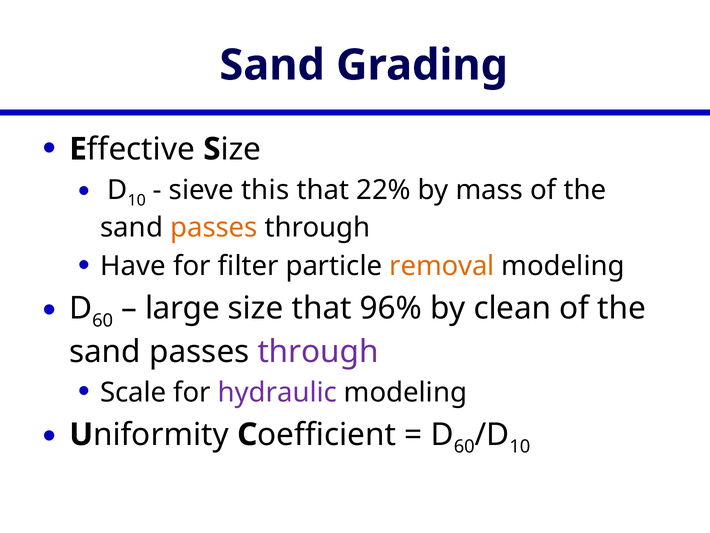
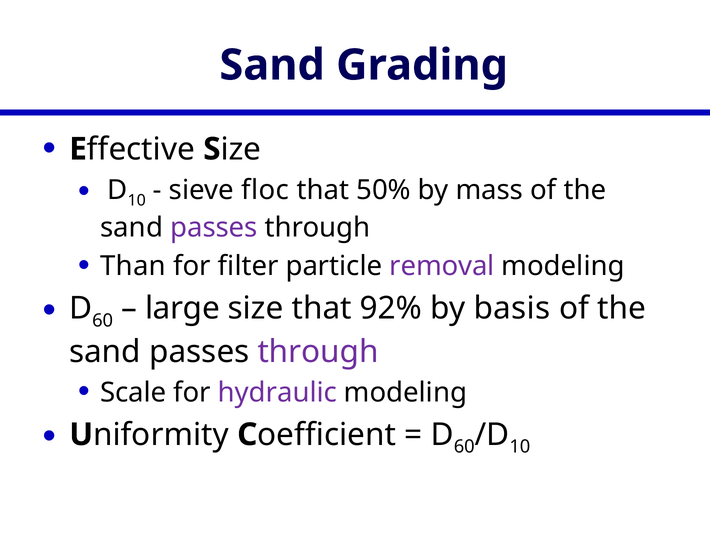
this: this -> floc (265, 190)
22%: 22% -> 50% (384, 190)
passes colour: orange -> purple (214, 227)
Have: Have -> Than (133, 266)
removal colour: orange -> purple (442, 266)
96%: 96% -> 92% (391, 308)
clean: clean -> basis (512, 308)
